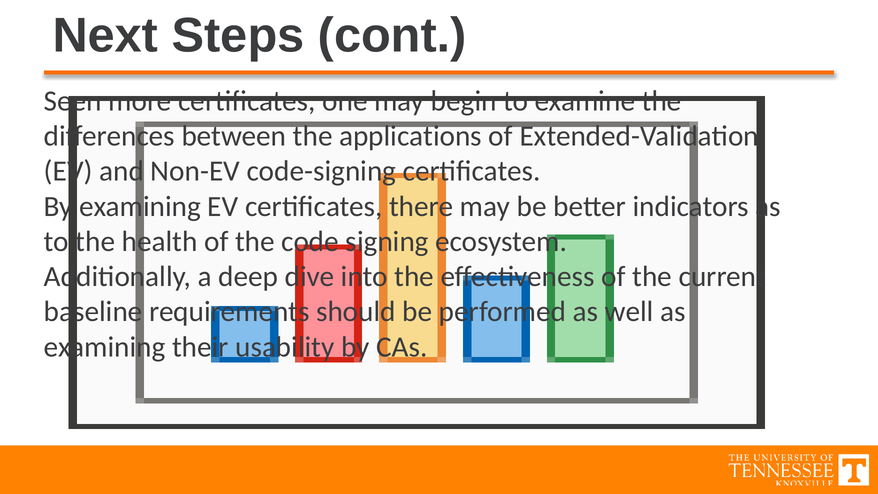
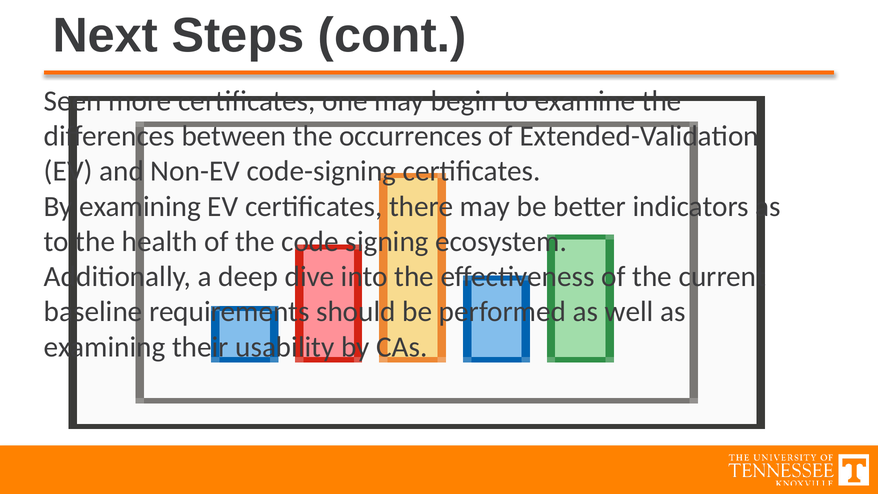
applications: applications -> occurrences (411, 136)
